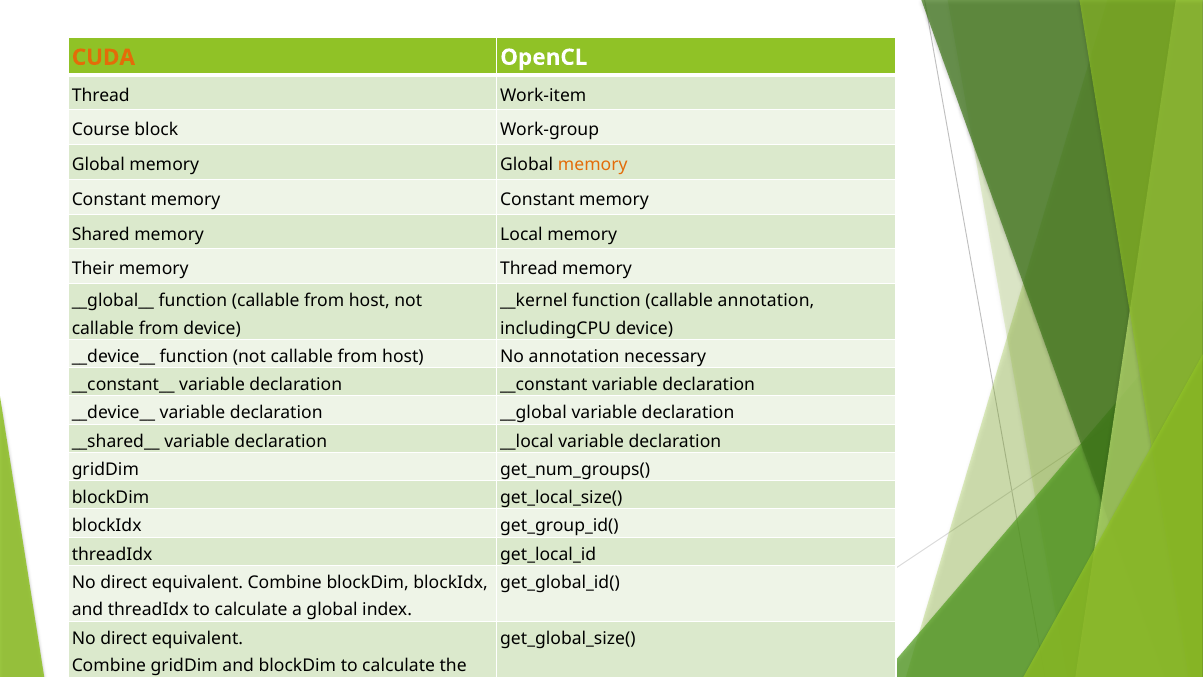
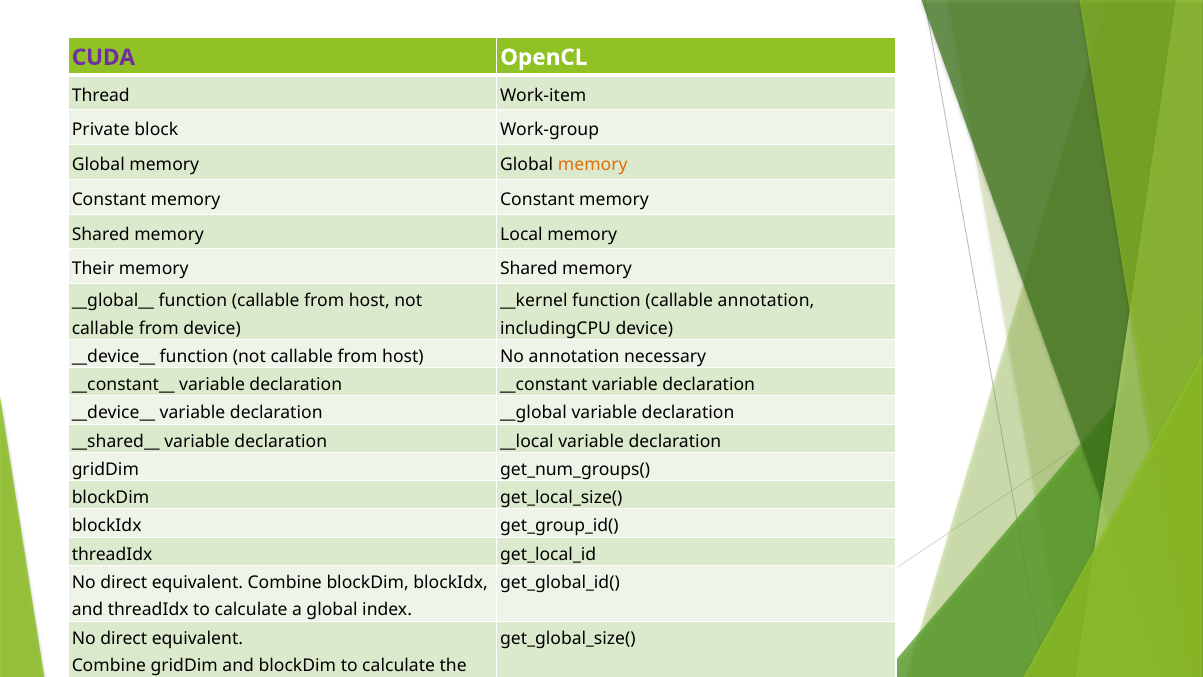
CUDA colour: orange -> purple (103, 57)
Course: Course -> Private (101, 130)
Thread: Thread -> Shared (529, 269)
